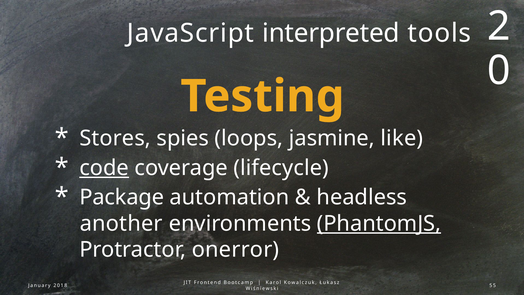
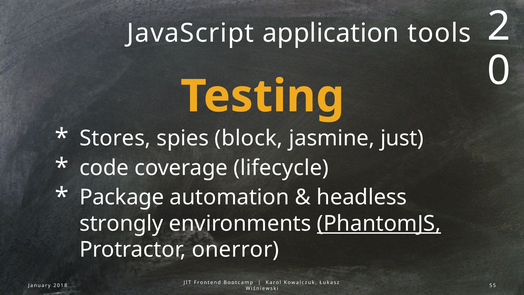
interpreted: interpreted -> application (331, 33)
loops: loops -> block (249, 138)
like: like -> just (402, 138)
code underline: present -> none (104, 168)
another: another -> strongly (121, 223)
